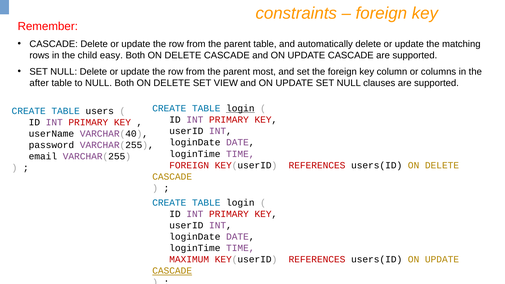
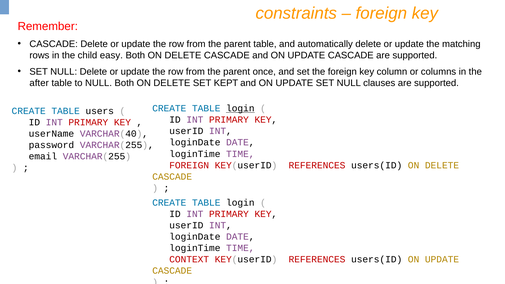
most: most -> once (264, 72)
VIEW: VIEW -> KEPT (226, 83)
MAXIMUM: MAXIMUM -> CONTEXT (189, 260)
CASCADE underline: present -> none (172, 271)
